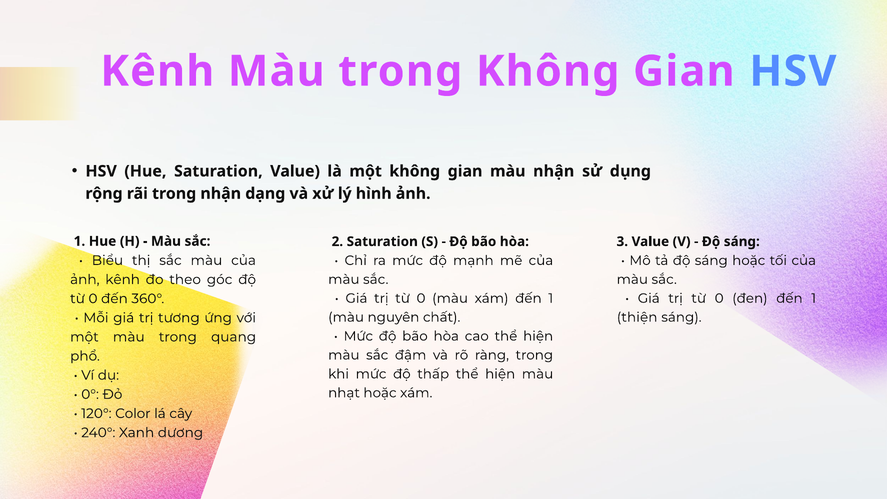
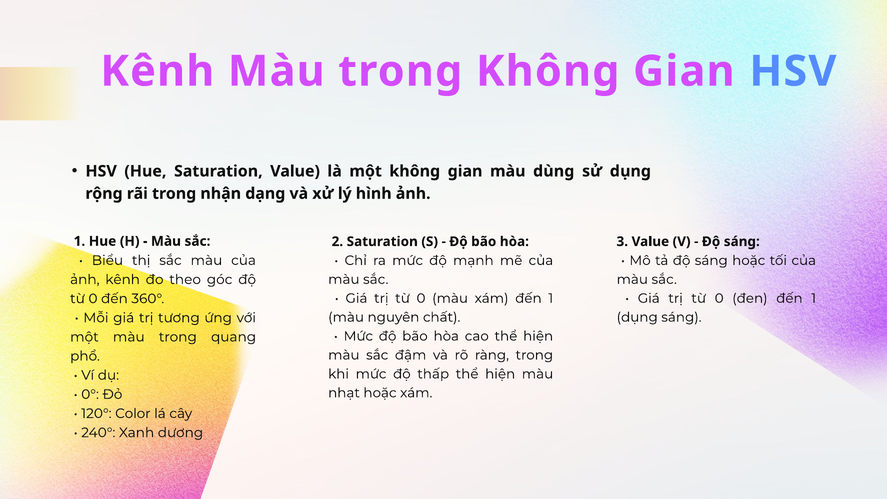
nhận: nhận -> dùng (554, 171)
thiện: thiện -> dụng (637, 317)
